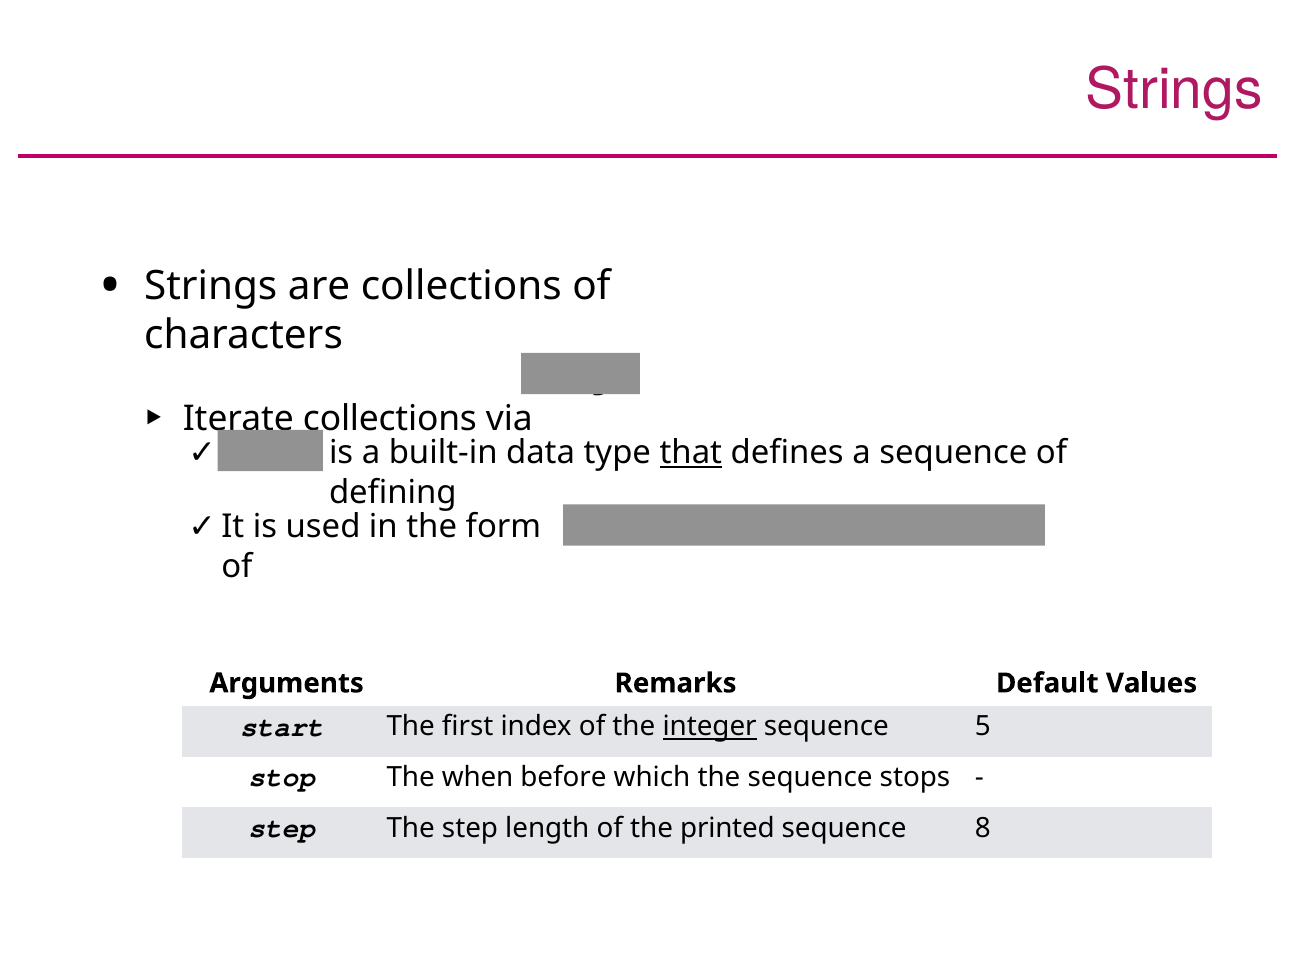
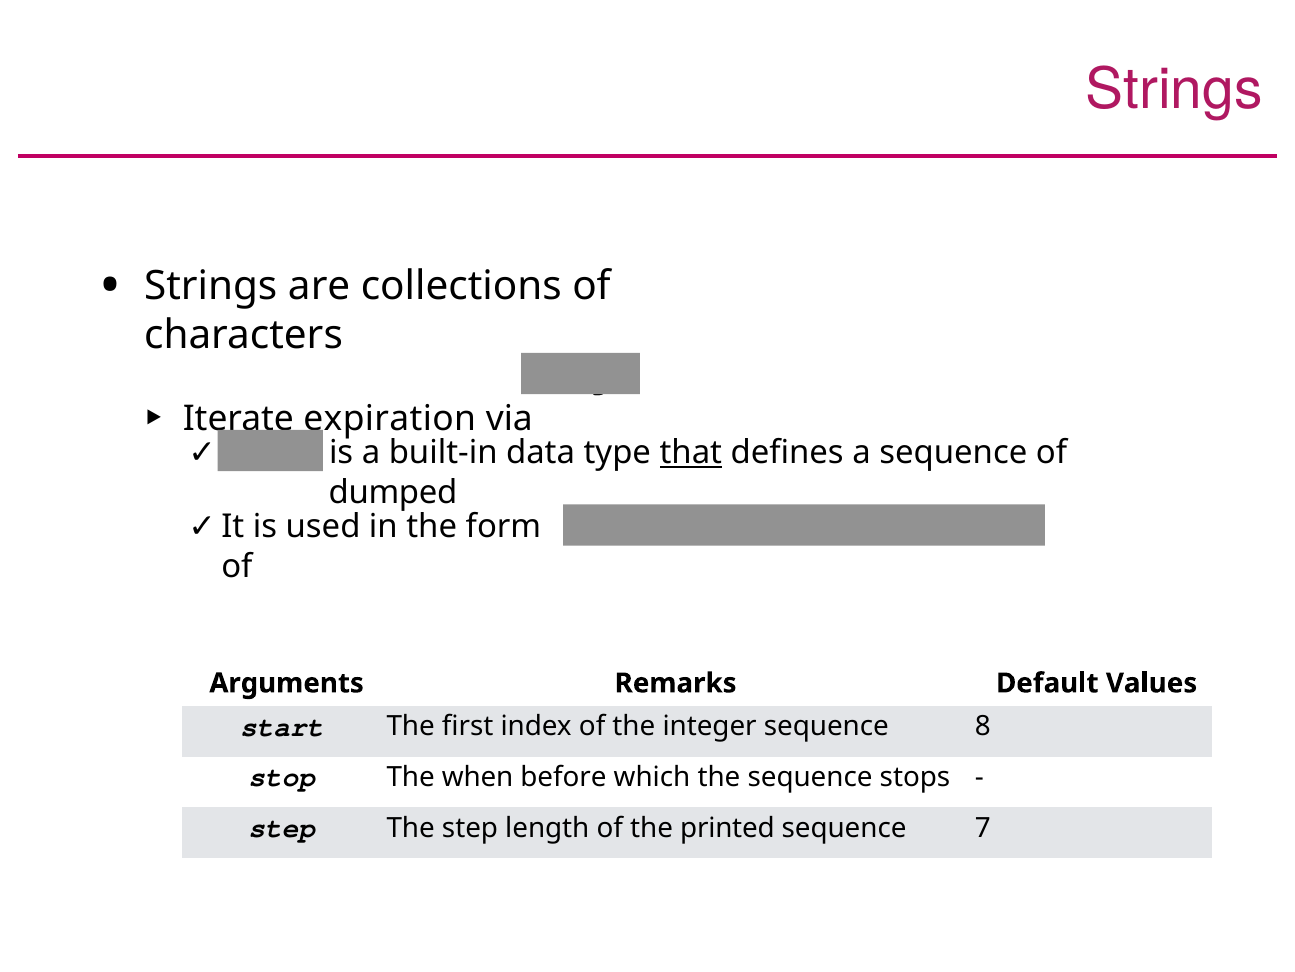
collections: collections -> expiration (390, 418)
defining: defining -> dumped (393, 492)
integer underline: present -> none (710, 726)
5: 5 -> 8 (983, 726)
8: 8 -> 7 (983, 827)
